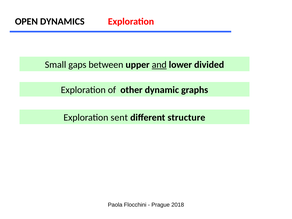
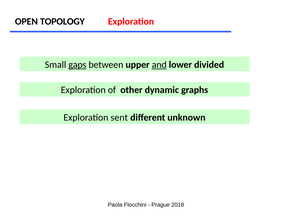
DYNAMICS: DYNAMICS -> TOPOLOGY (62, 22)
gaps underline: none -> present (77, 65)
structure: structure -> unknown (186, 118)
